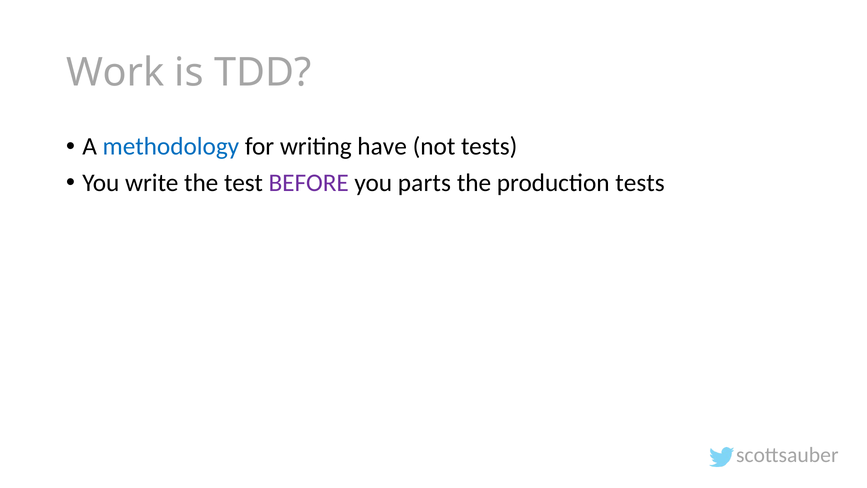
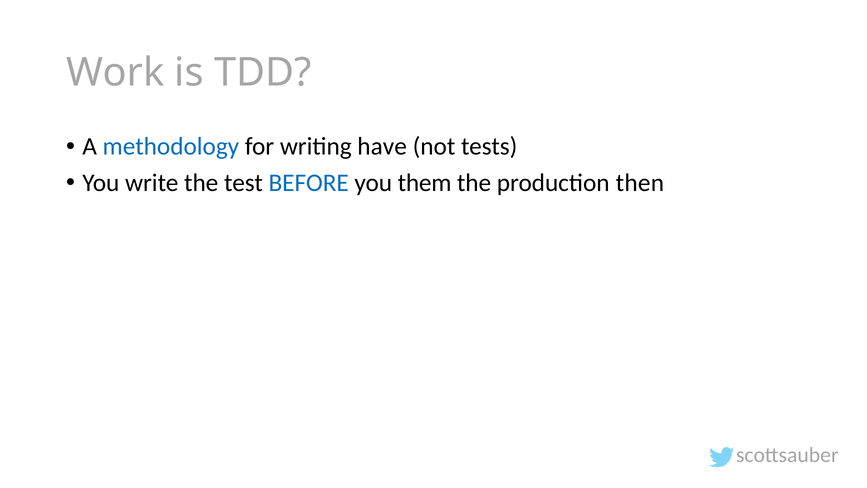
BEFORE colour: purple -> blue (309, 183)
parts: parts -> them (425, 183)
production tests: tests -> then (640, 183)
